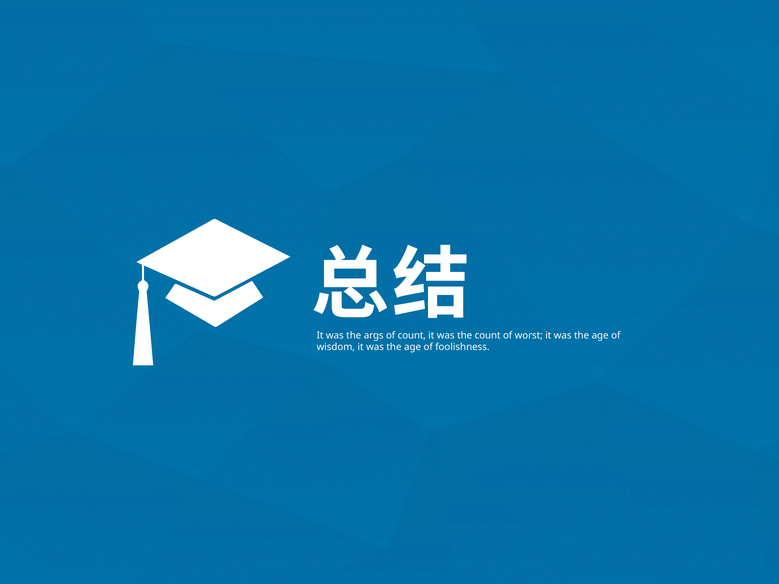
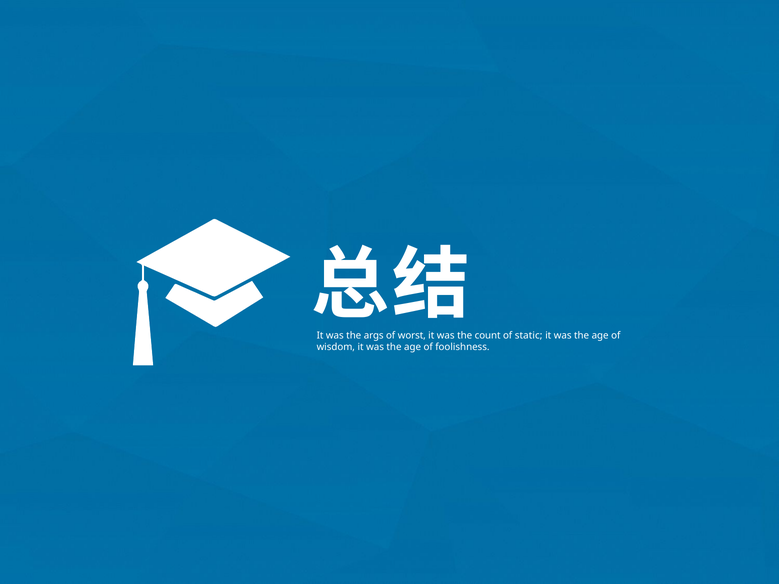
of count: count -> worst (412, 336)
worst: worst -> static (529, 336)
